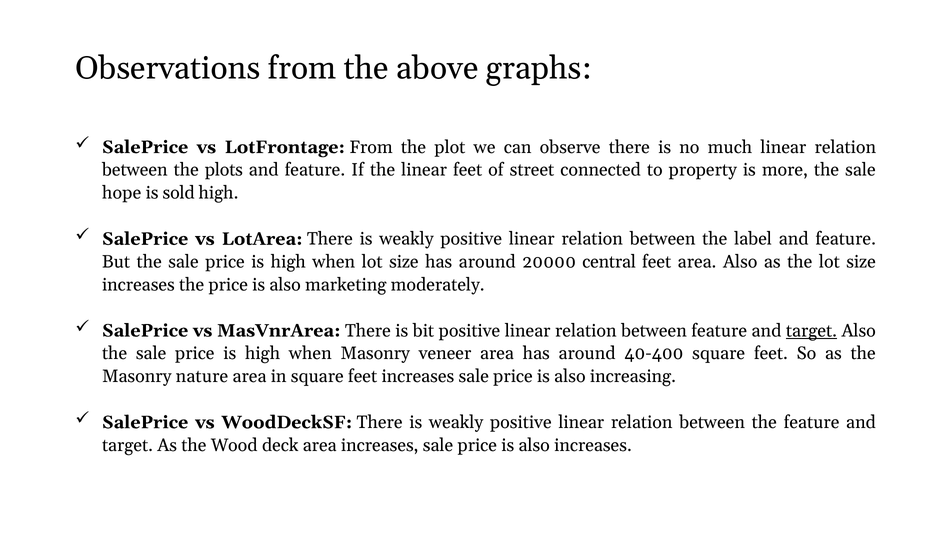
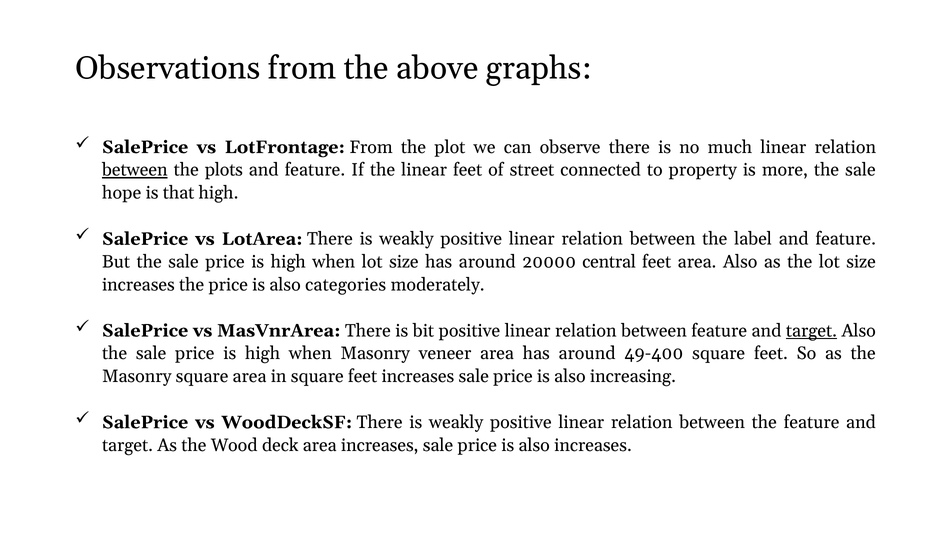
between underline: none -> present (135, 170)
sold: sold -> that (179, 193)
marketing: marketing -> categories (346, 284)
40-400: 40-400 -> 49-400 (654, 353)
Masonry nature: nature -> square (202, 376)
